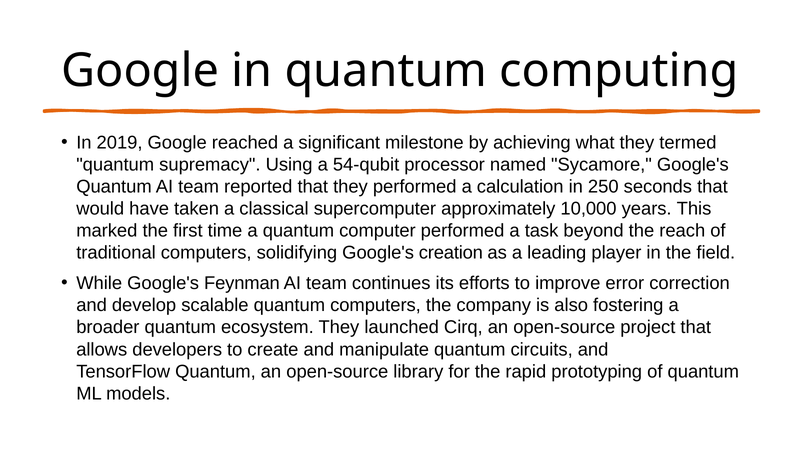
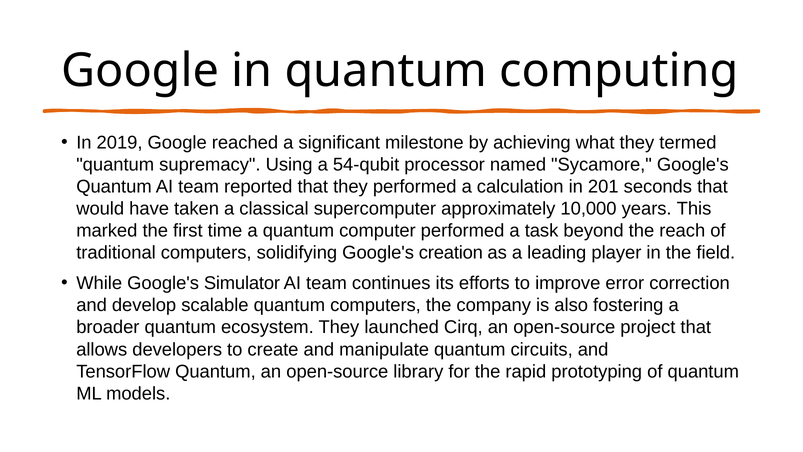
250: 250 -> 201 (603, 186)
Feynman: Feynman -> Simulator (242, 283)
